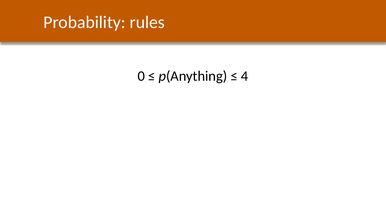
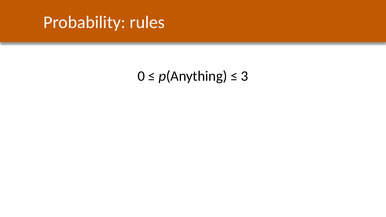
4: 4 -> 3 (245, 76)
